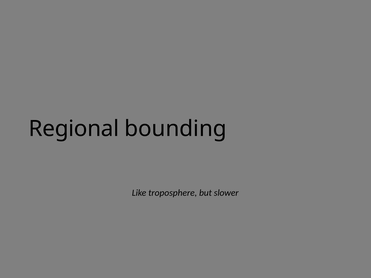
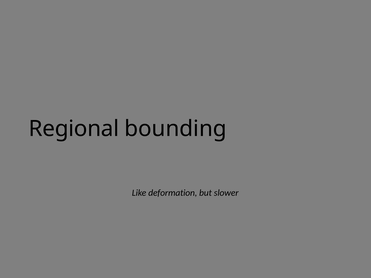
troposphere: troposphere -> deformation (173, 193)
